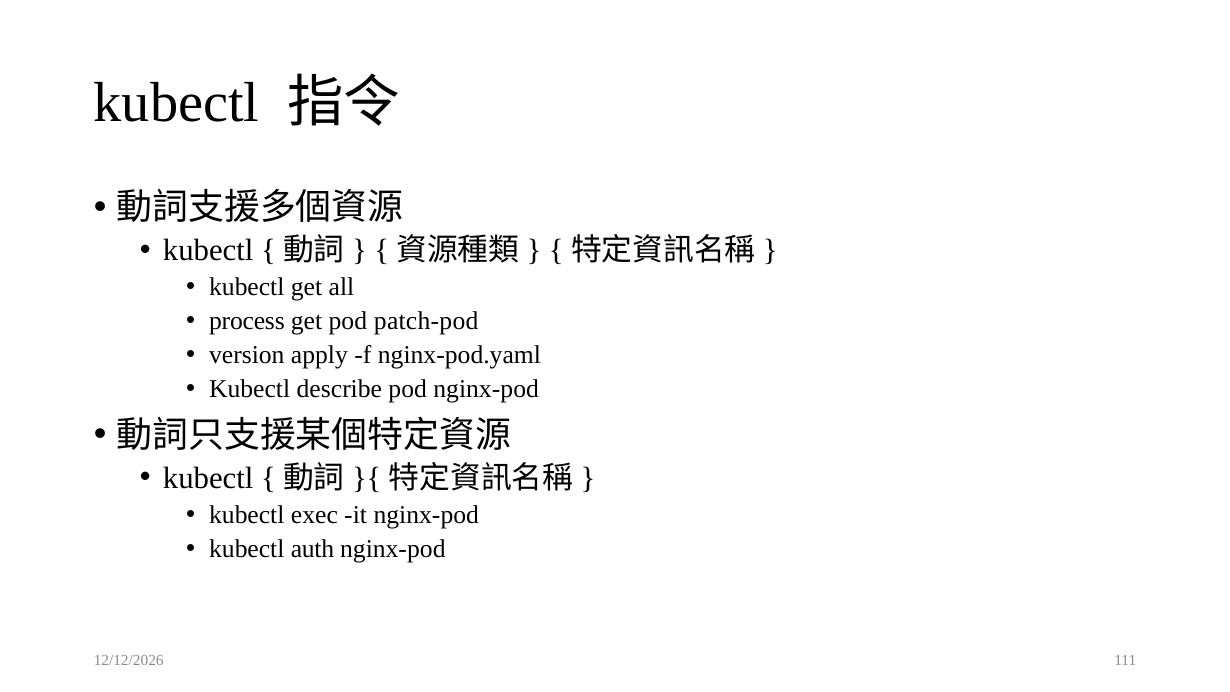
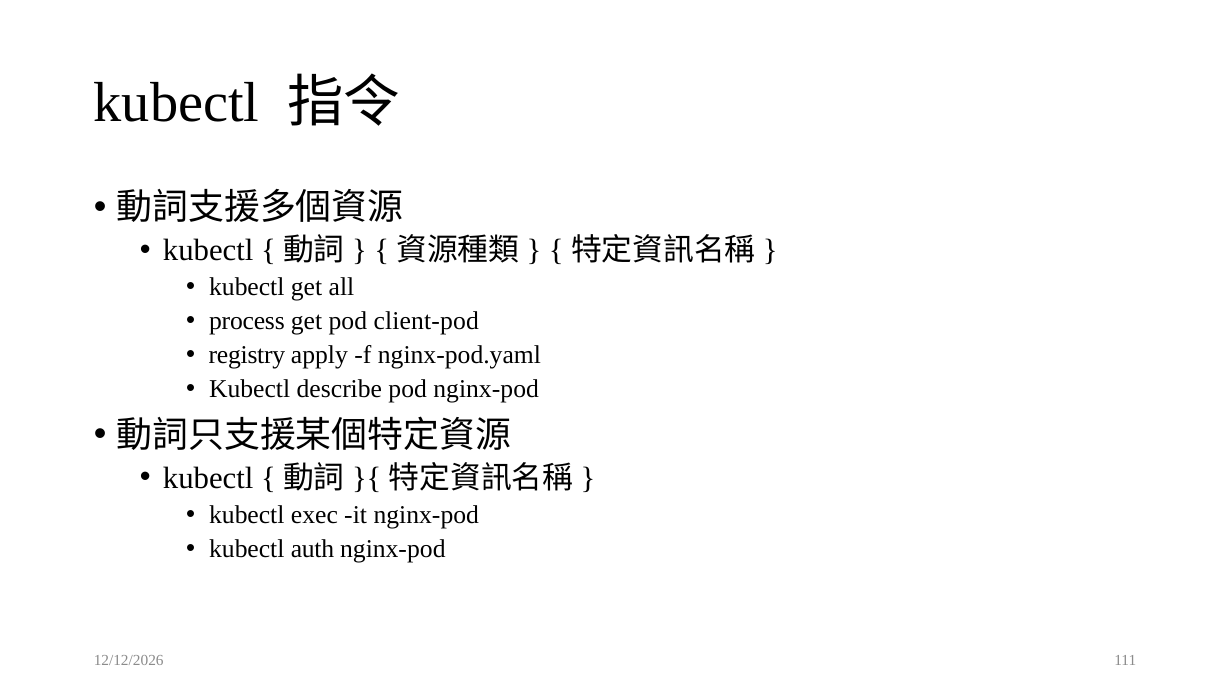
patch-pod: patch-pod -> client-pod (426, 321)
version: version -> registry (247, 355)
